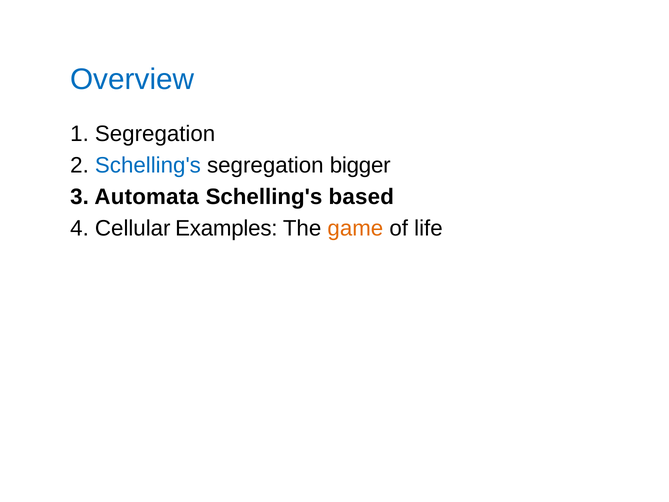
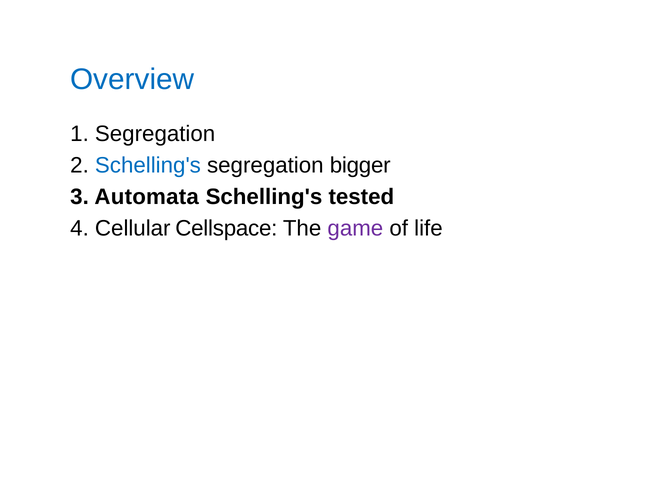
based: based -> tested (361, 197)
Examples: Examples -> Cellspace (226, 228)
game colour: orange -> purple (355, 228)
